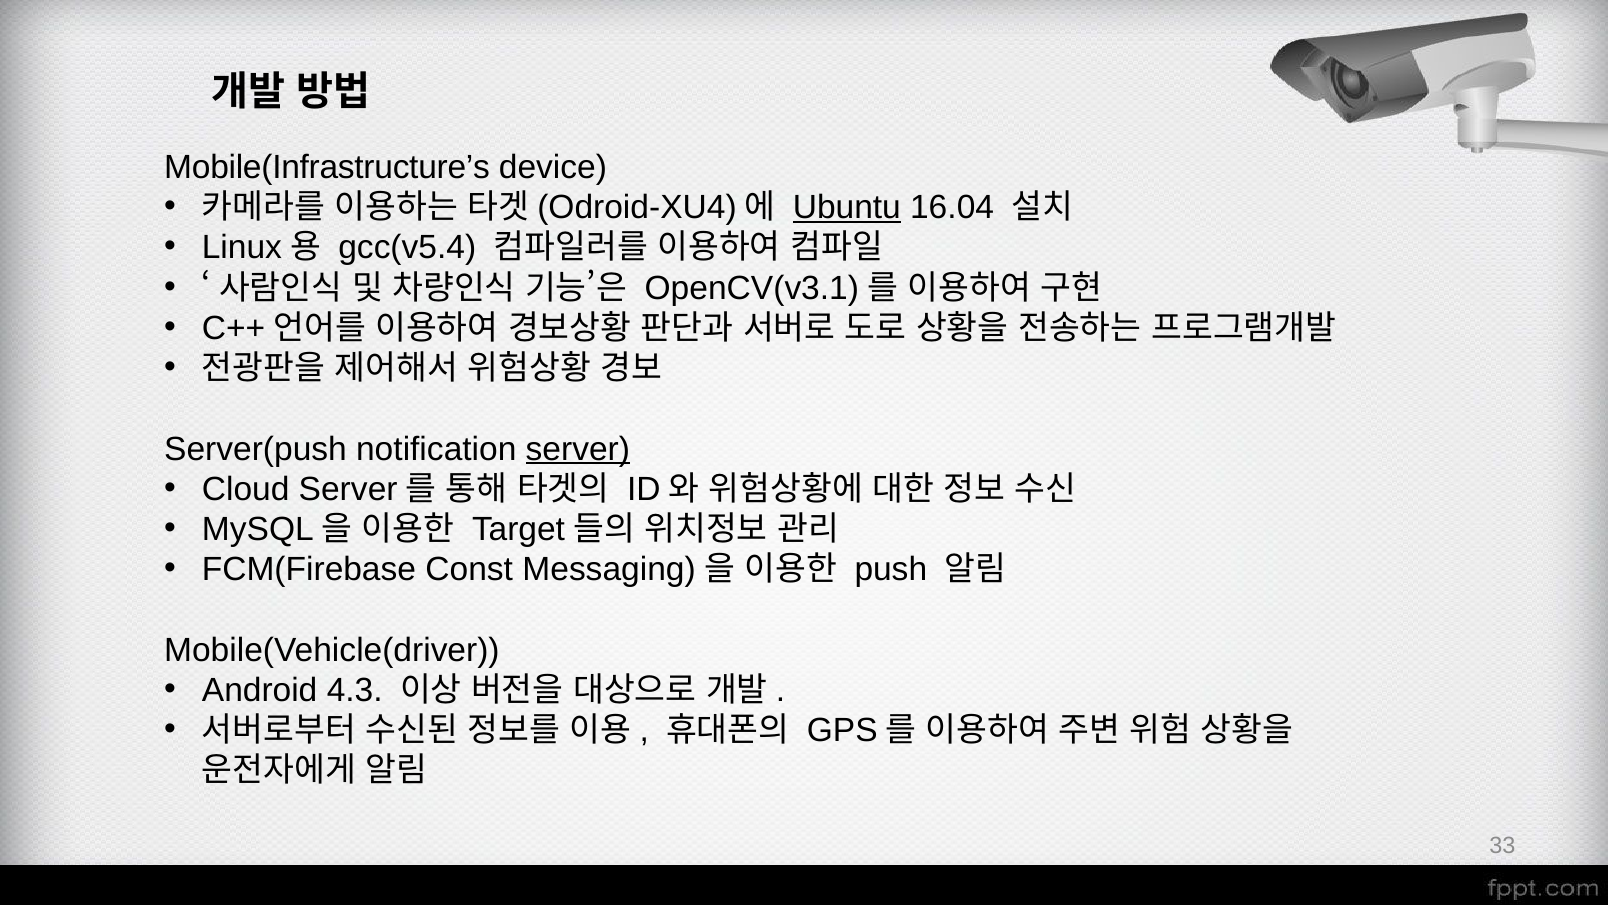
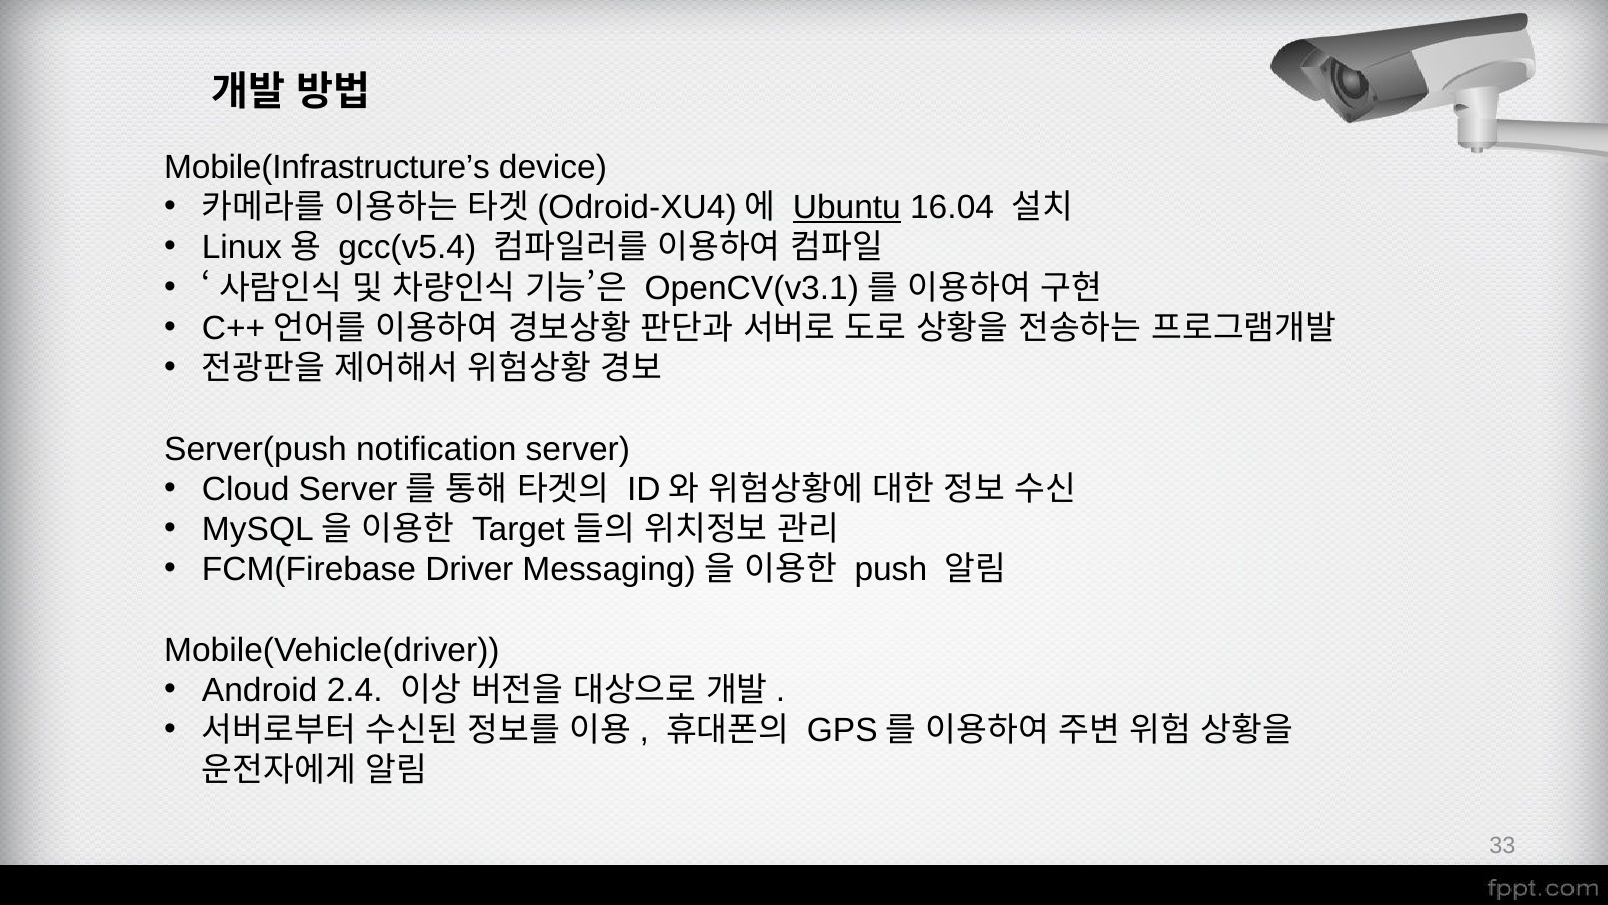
server underline: present -> none (578, 449)
Const: Const -> Driver (469, 569)
4.3: 4.3 -> 2.4 (355, 690)
